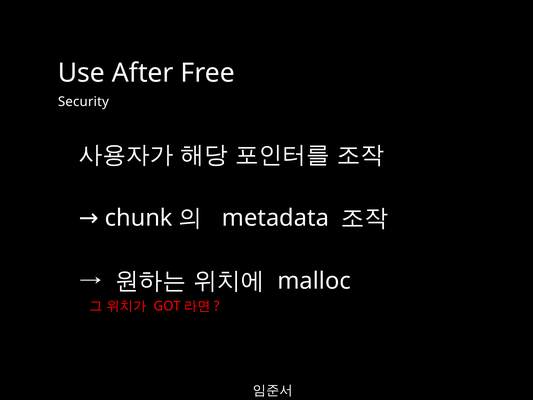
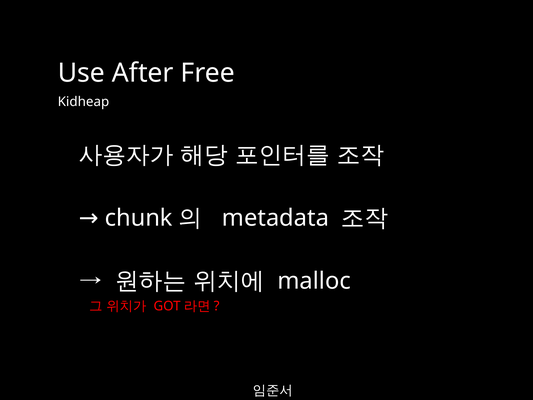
Security: Security -> Kidheap (83, 102)
